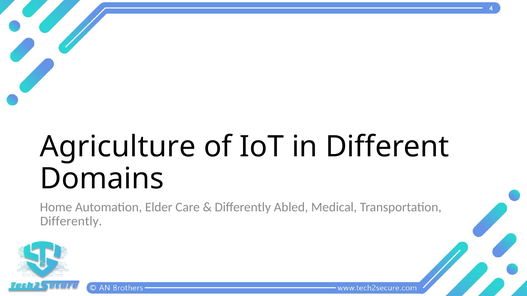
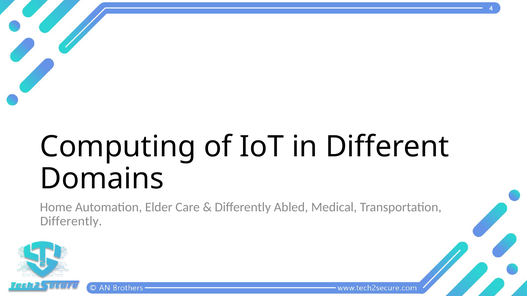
Agriculture: Agriculture -> Computing (118, 147)
